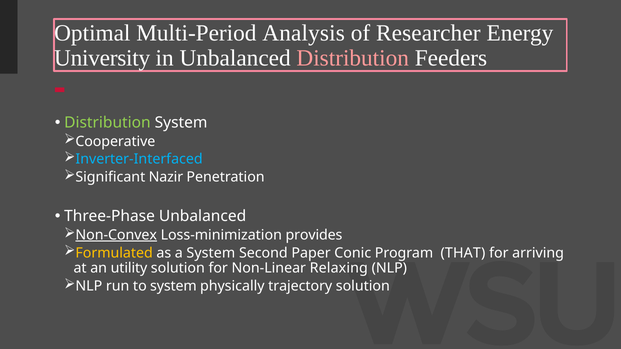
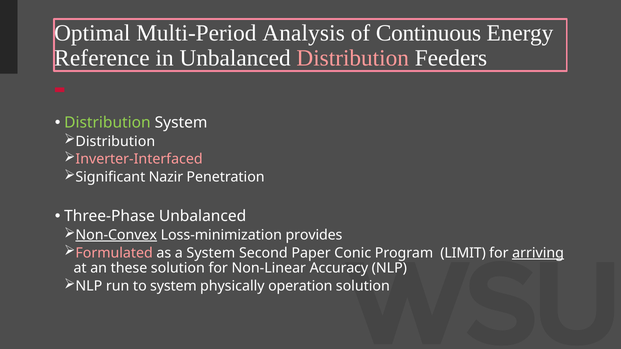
Researcher: Researcher -> Continuous (429, 33)
University: University -> Reference (102, 58)
Cooperative: Cooperative -> Distribution (115, 141)
Inverter-Interfaced colour: light blue -> pink (139, 159)
Formulated colour: yellow -> pink (114, 253)
THAT: THAT -> LIMIT (463, 253)
arriving underline: none -> present (538, 253)
utility: utility -> these (129, 268)
Relaxing: Relaxing -> Accuracy (339, 268)
trajectory: trajectory -> operation (300, 286)
